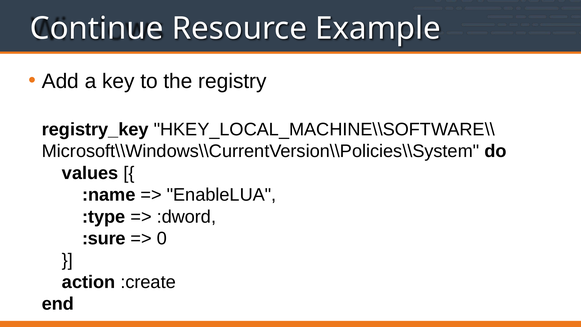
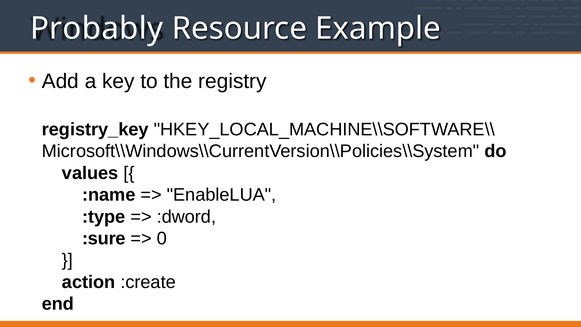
Continue: Continue -> Probably (97, 28)
